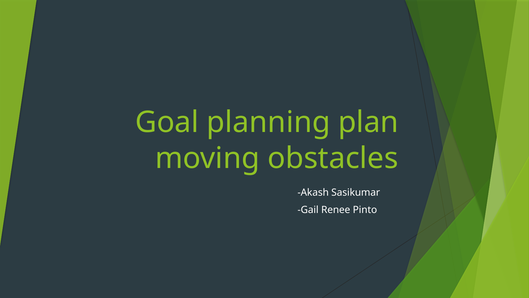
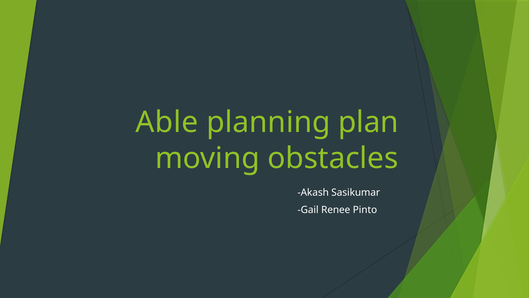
Goal: Goal -> Able (167, 122)
